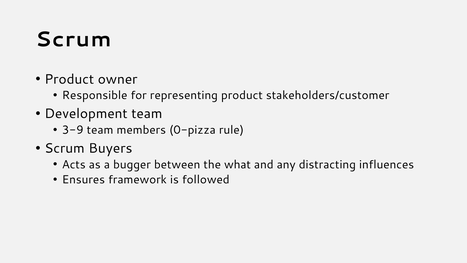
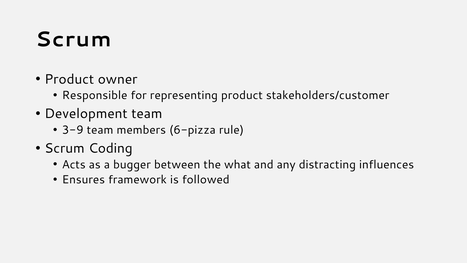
0-pizza: 0-pizza -> 6-pizza (192, 130)
Buyers: Buyers -> Coding (110, 148)
